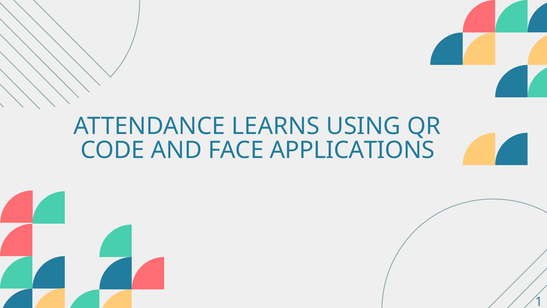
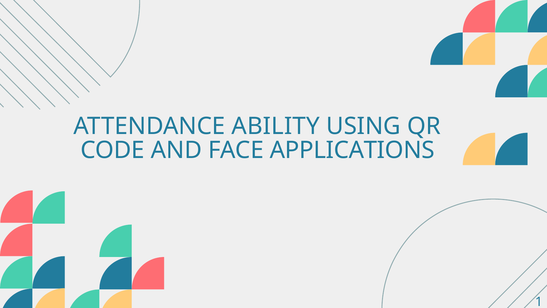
LEARNS: LEARNS -> ABILITY (276, 126)
